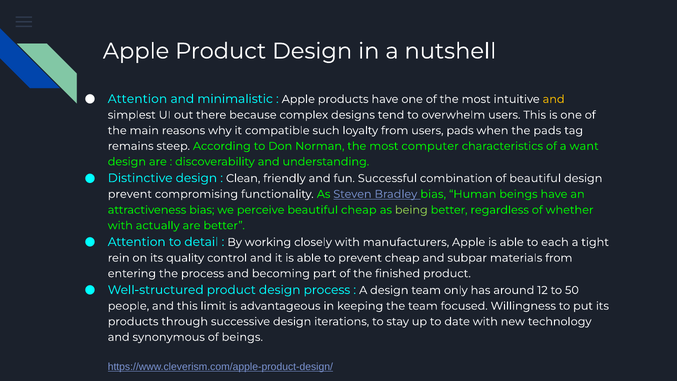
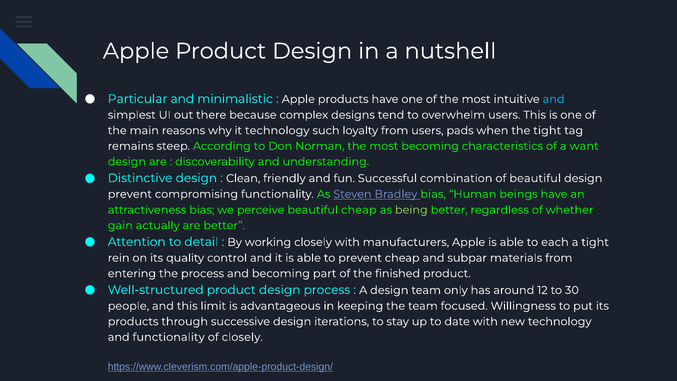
Attention: Attention -> Particular (138, 99)
and colour: yellow -> light blue (554, 99)
it compatible: compatible -> technology (277, 130)
the pads: pads -> tight (547, 130)
most computer: computer -> becoming (430, 146)
with: with -> gain (120, 225)
50: 50 -> 30 (572, 290)
and synonymous: synonymous -> functionality (169, 337)
of beings: beings -> closely (242, 337)
